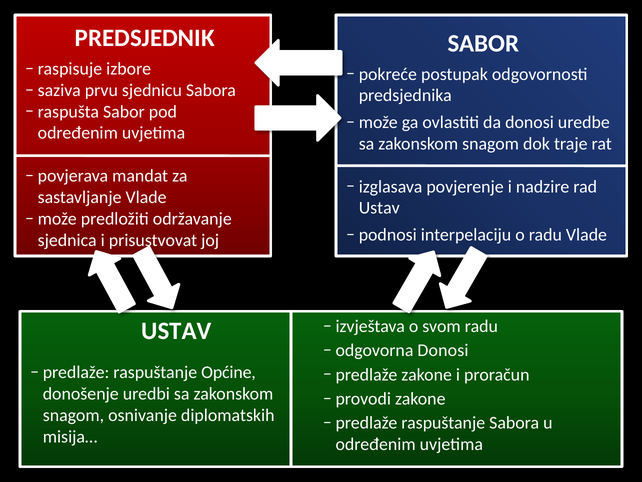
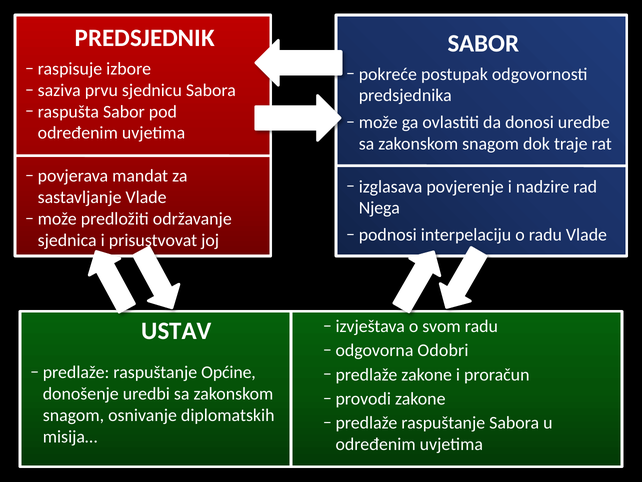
Ustav: Ustav -> Njega (379, 208)
odgovorna Donosi: Donosi -> Odobri (443, 350)
